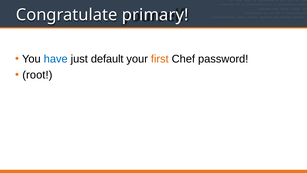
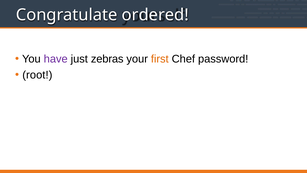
primary: primary -> ordered (155, 15)
have colour: blue -> purple (56, 59)
default: default -> zebras (107, 59)
